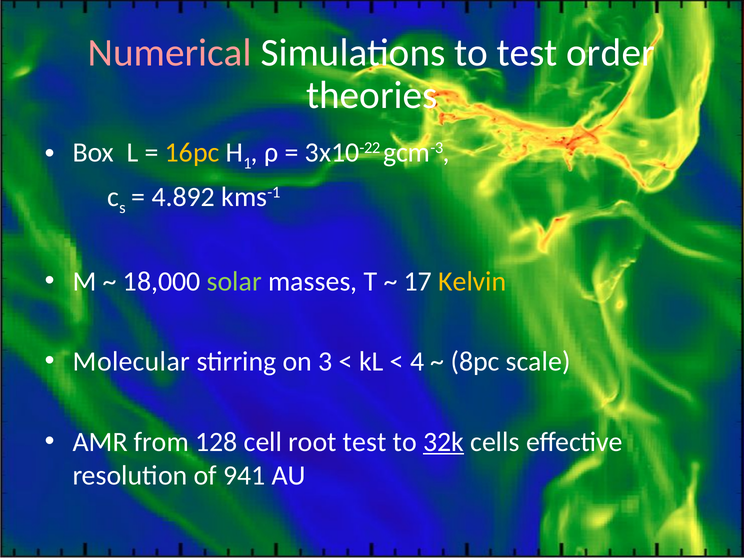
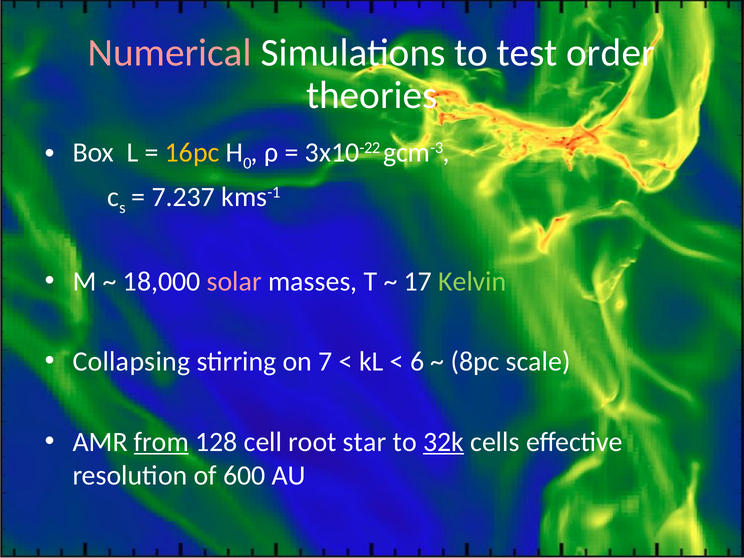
1: 1 -> 0 (247, 163)
4.892: 4.892 -> 7.237 (183, 197)
solar colour: light green -> pink (234, 281)
Kelvin colour: yellow -> light green (472, 281)
Molecular: Molecular -> Collapsing (131, 362)
3: 3 -> 7 (325, 362)
4: 4 -> 6 (417, 362)
from underline: none -> present (161, 442)
root test: test -> star (365, 442)
941: 941 -> 600 (244, 475)
